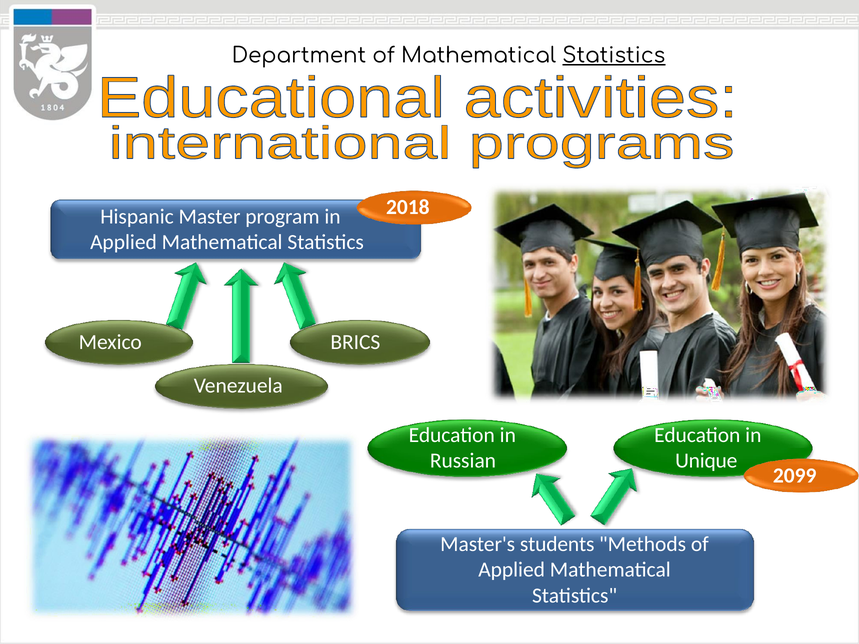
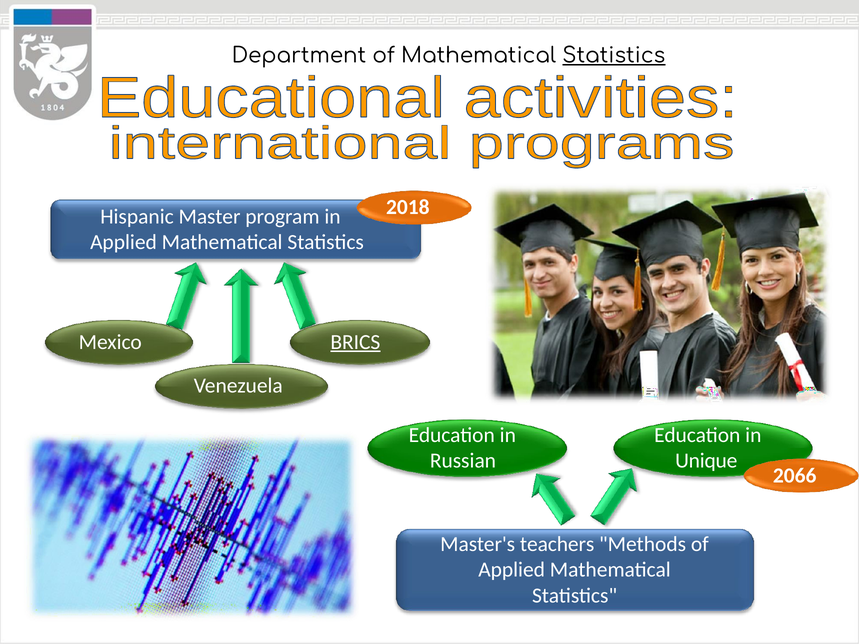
BRICS underline: none -> present (355, 342)
2099: 2099 -> 2066 (795, 476)
students: students -> teachers (557, 544)
